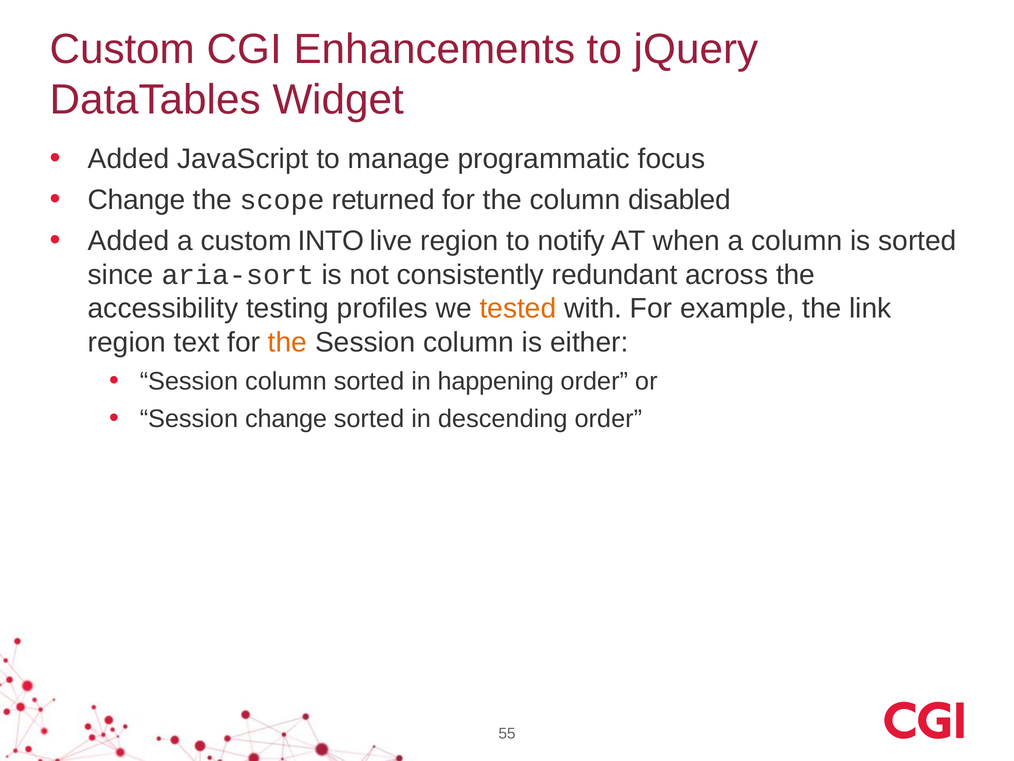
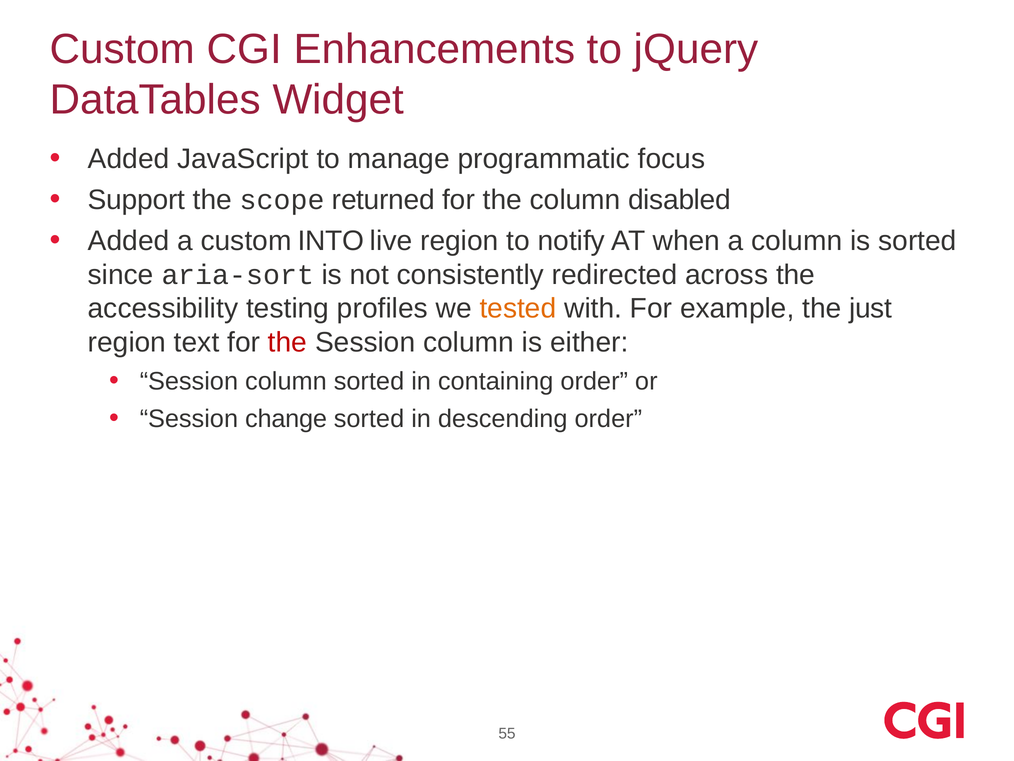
Change: Change -> Support (137, 200)
redundant: redundant -> redirected (615, 275)
link: link -> just (871, 308)
the colour: orange -> red (288, 342)
happening: happening -> containing (496, 381)
